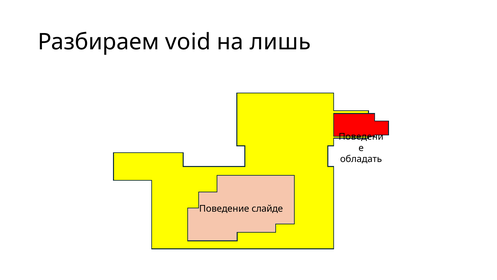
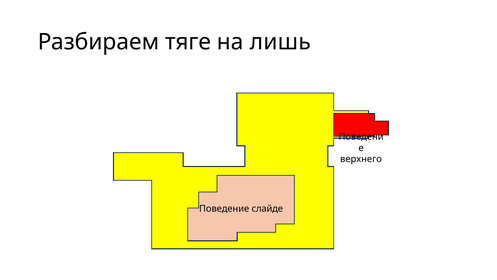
void: void -> тяге (188, 42)
обладать: обладать -> верхнего (361, 159)
